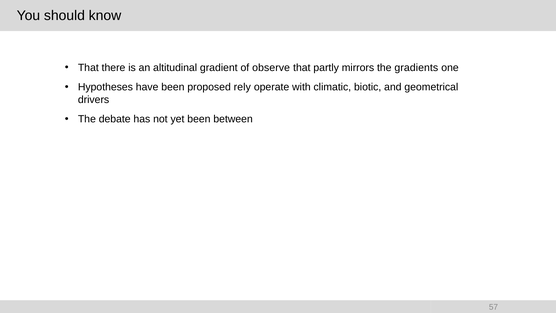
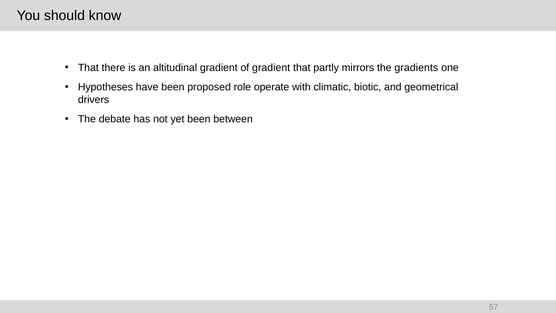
of observe: observe -> gradient (271, 68)
rely: rely -> role (242, 87)
